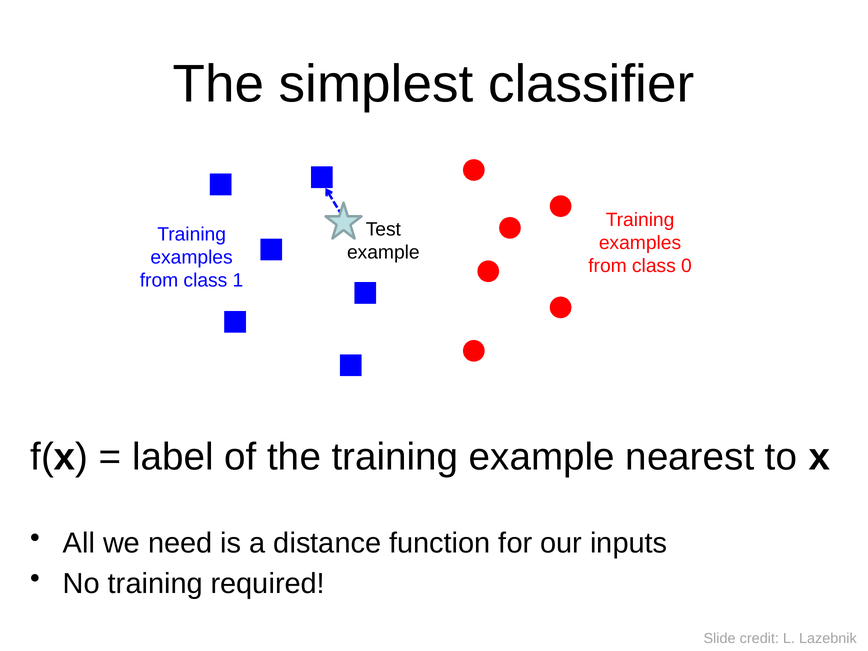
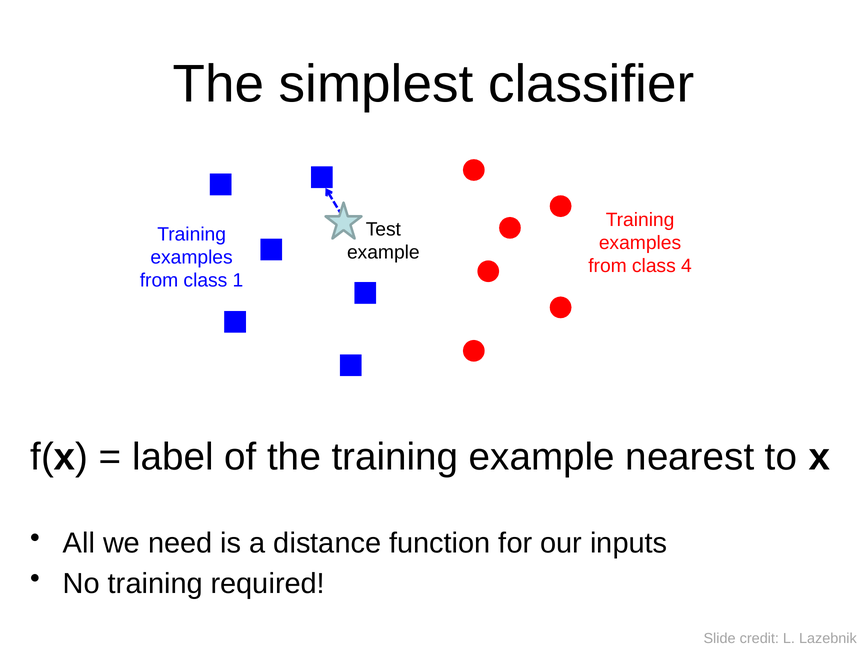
0: 0 -> 4 (686, 266)
